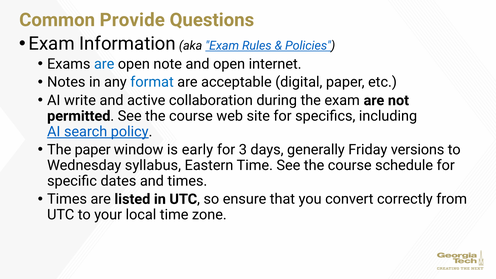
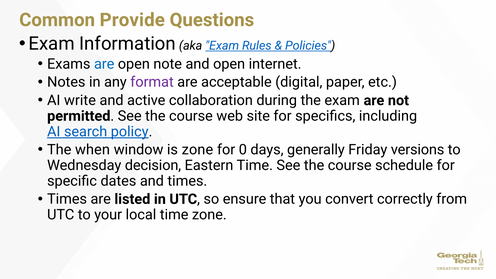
format colour: blue -> purple (152, 82)
The paper: paper -> when (92, 150)
is early: early -> zone (197, 150)
3: 3 -> 0 (243, 150)
syllabus: syllabus -> decision (153, 165)
